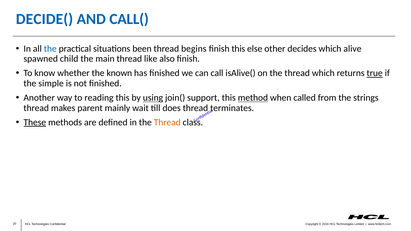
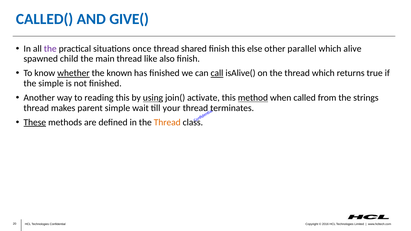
DECIDE(: DECIDE( -> CALLED( (45, 19)
CALL(: CALL( -> GIVE( (129, 19)
the colour: blue -> purple (50, 49)
been: been -> once (142, 49)
begins: begins -> shared (194, 49)
decides: decides -> parallel (302, 49)
whether underline: none -> present (73, 73)
call underline: none -> present (217, 73)
true underline: present -> none (375, 73)
support: support -> activate (203, 98)
parent mainly: mainly -> simple (117, 108)
does: does -> your (172, 108)
